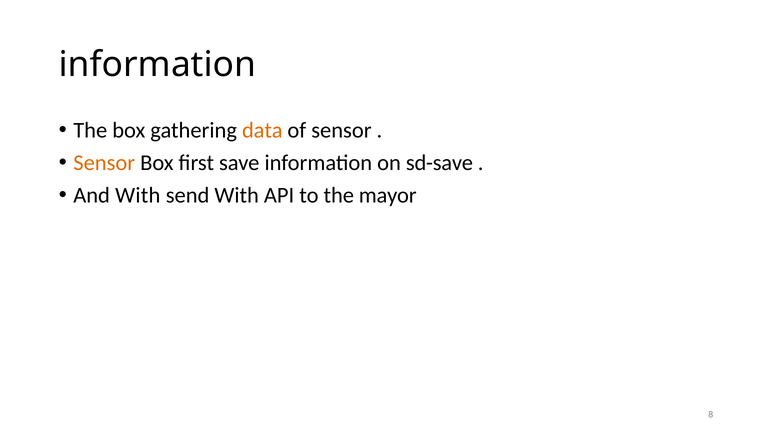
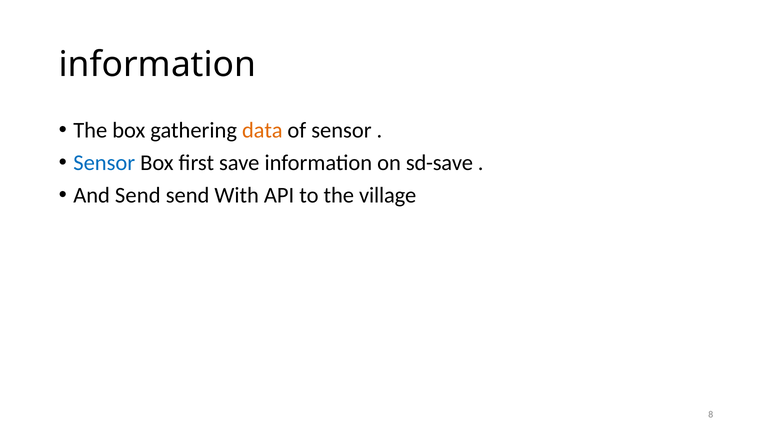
Sensor colour: orange -> blue (104, 163)
And With: With -> Send (138, 195)
mayor: mayor -> village (388, 195)
